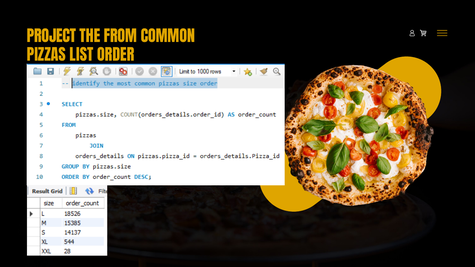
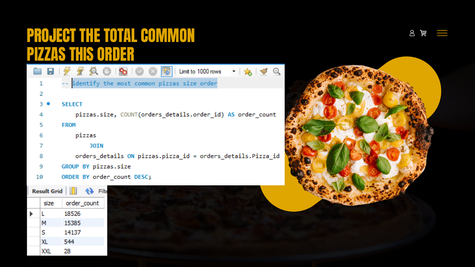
FROM: FROM -> TOTAL (121, 37)
LIST: LIST -> THIS (82, 56)
